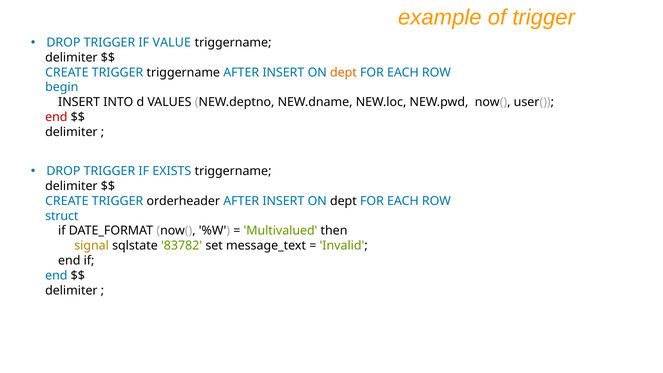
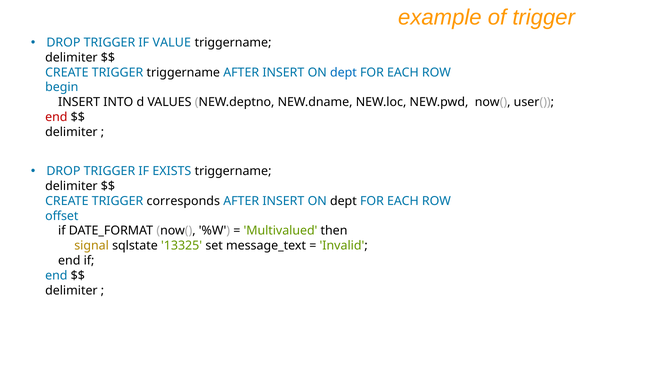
dept colour: orange -> blue (343, 72)
orderheader: orderheader -> corresponds (183, 201)
struct: struct -> offset (62, 216)
83782: 83782 -> 13325 (182, 246)
